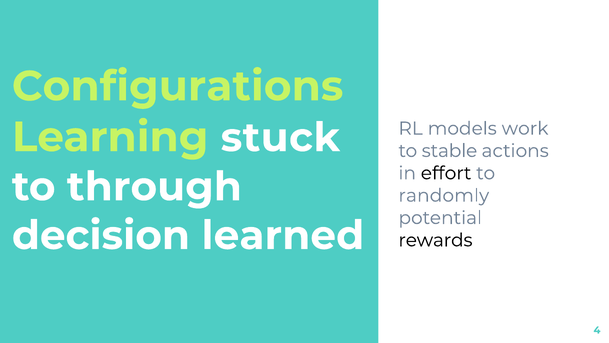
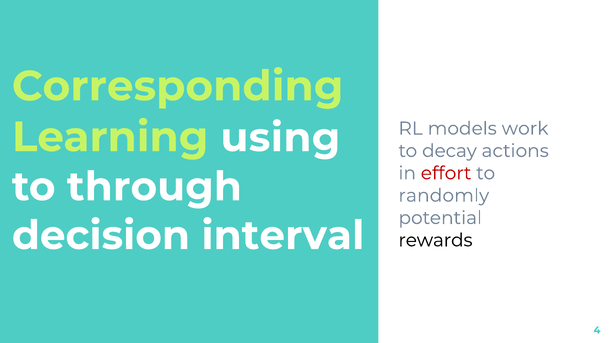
Configurations: Configurations -> Corresponding (178, 86)
stuck: stuck -> using (280, 138)
stable: stable -> decay (449, 151)
effort colour: black -> red (446, 173)
learned: learned -> interval (283, 235)
